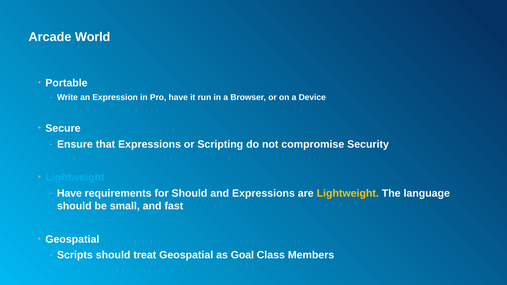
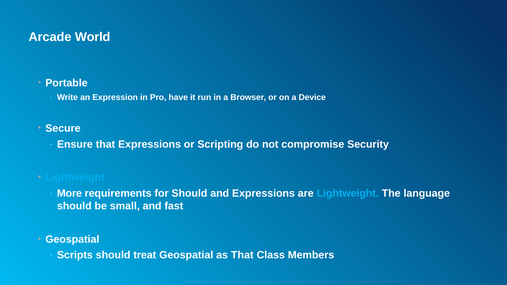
Have: Have -> More (69, 193)
Lightweight colour: yellow -> light blue (348, 193)
as Goal: Goal -> That (242, 255)
